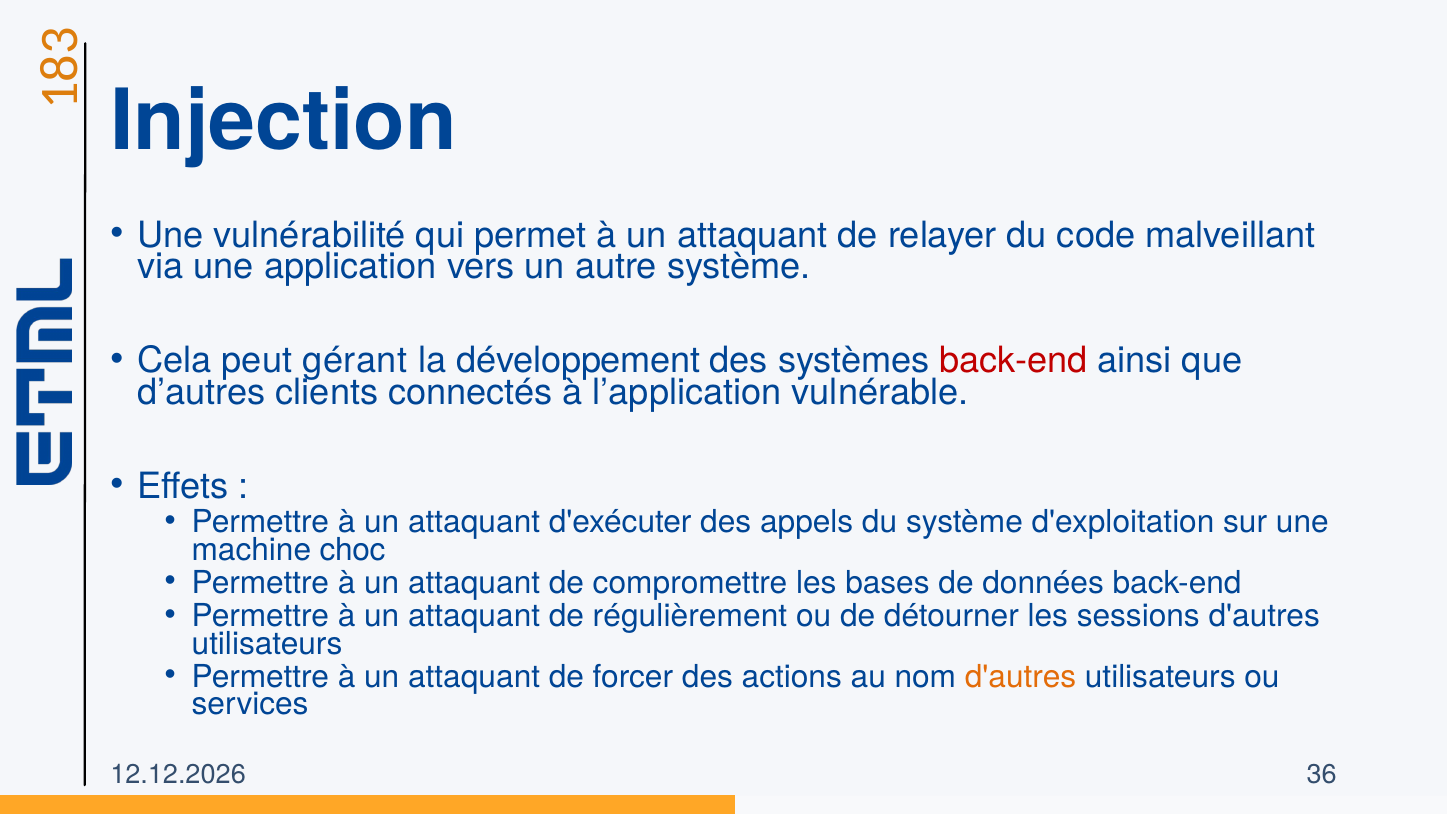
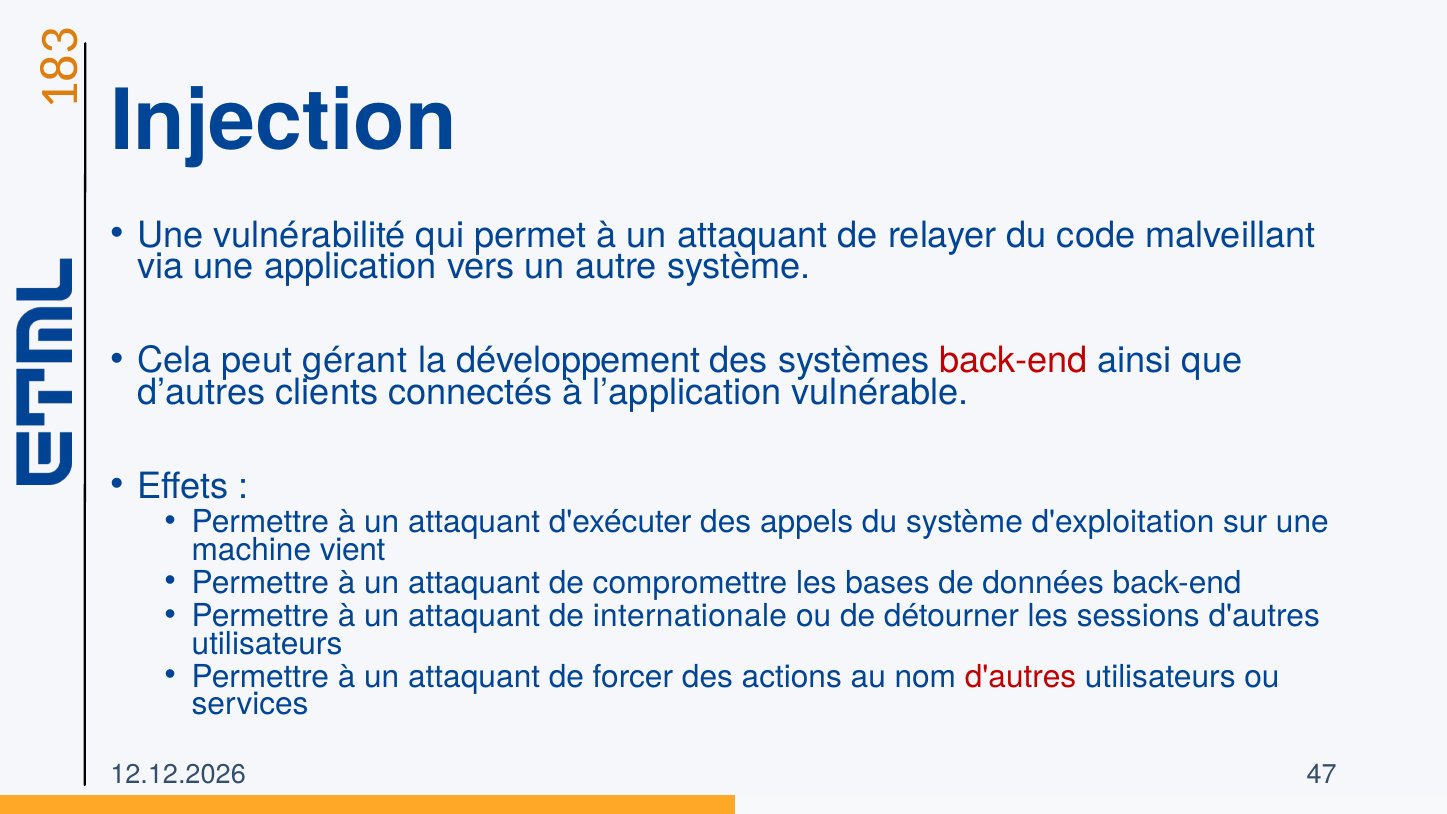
choc: choc -> vient (353, 550)
régulièrement: régulièrement -> internationale (690, 616)
d'autres colour: orange -> red (1021, 677)
36: 36 -> 47 (1322, 775)
